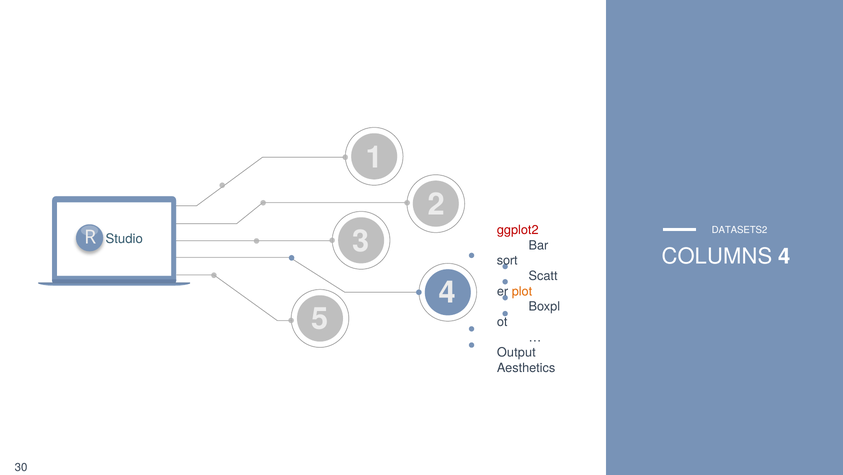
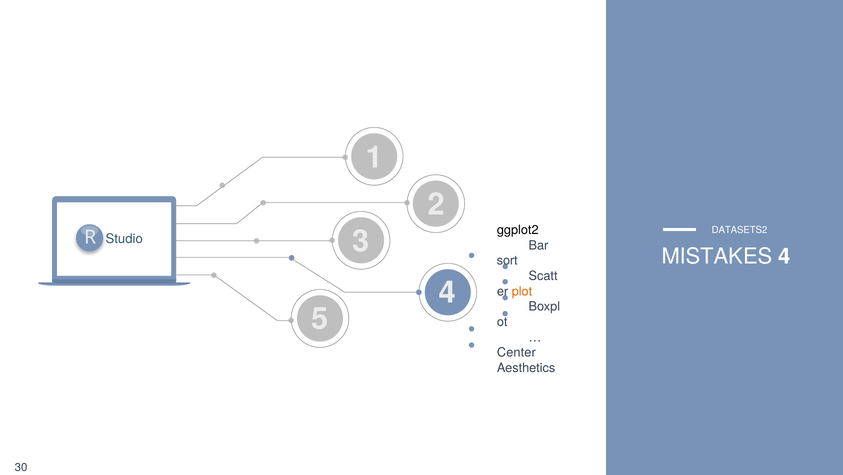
ggplot2 colour: red -> black (518, 230)
COLUMNS: COLUMNS -> MISTAKES (717, 256)
Output: Output -> Center (516, 352)
